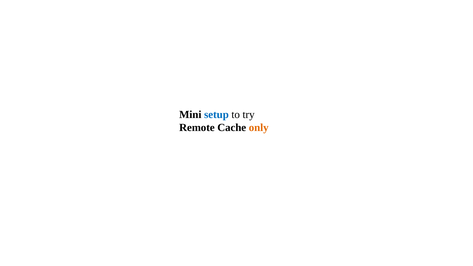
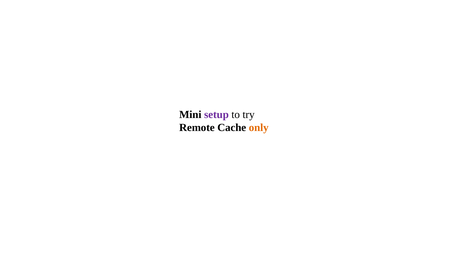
setup colour: blue -> purple (216, 114)
